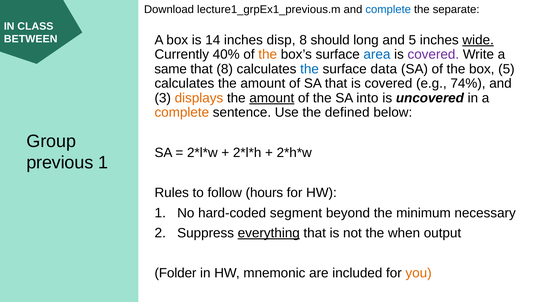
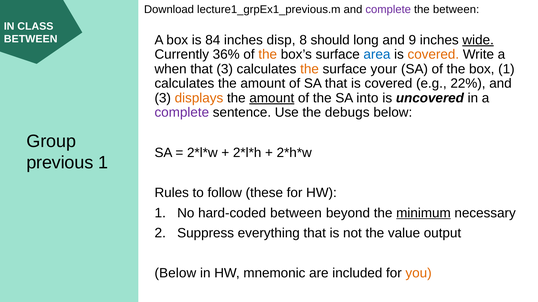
complete colour: blue -> purple (388, 9)
the separate: separate -> between (456, 9)
14: 14 -> 84 (213, 40)
and 5: 5 -> 9 (412, 40)
40%: 40% -> 36% (226, 55)
covered colour: purple -> orange (433, 55)
same: same -> when (171, 69)
that 8: 8 -> 3 (225, 69)
the colour: blue -> orange (310, 69)
data: data -> your (384, 69)
box 5: 5 -> 1 (506, 69)
74%: 74% -> 22% (468, 84)
complete colour: orange -> purple (182, 113)
defined: defined -> debugs (347, 113)
hours: hours -> these (264, 193)
hard-coded segment: segment -> between (296, 213)
minimum underline: none -> present (423, 213)
everything underline: present -> none (269, 233)
when: when -> value (404, 233)
Folder: Folder -> Below (175, 274)
